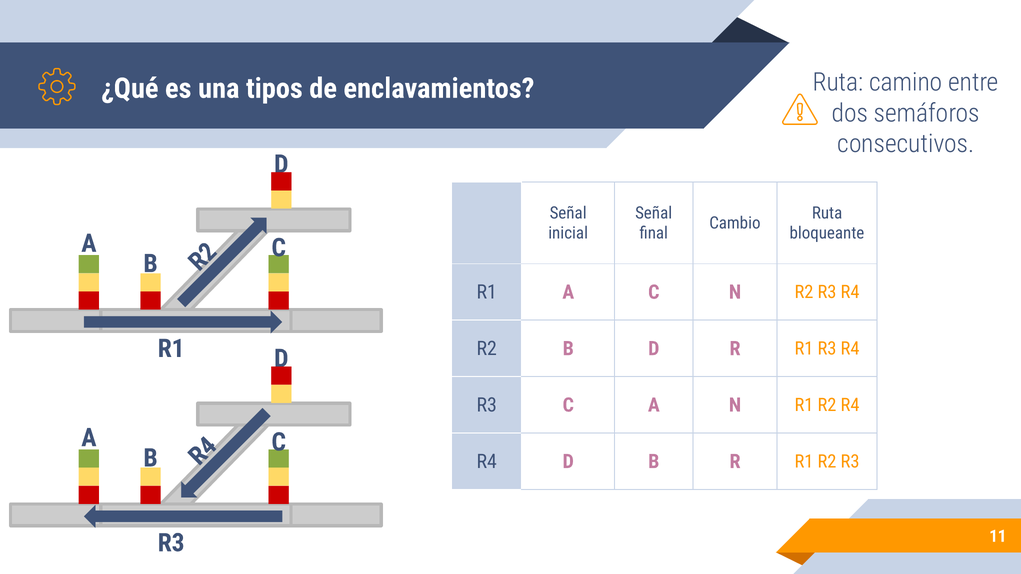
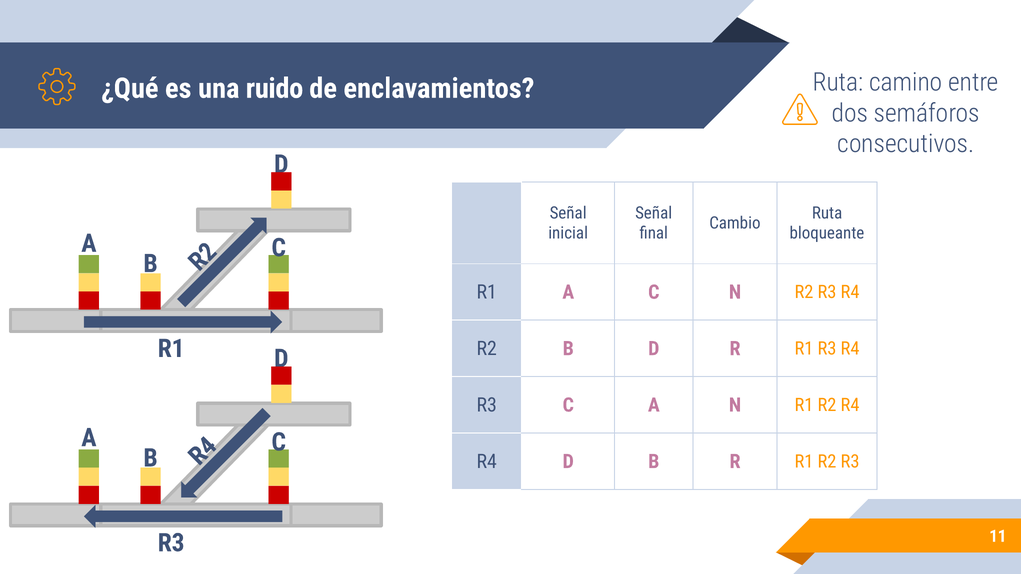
tipos: tipos -> ruido (274, 89)
